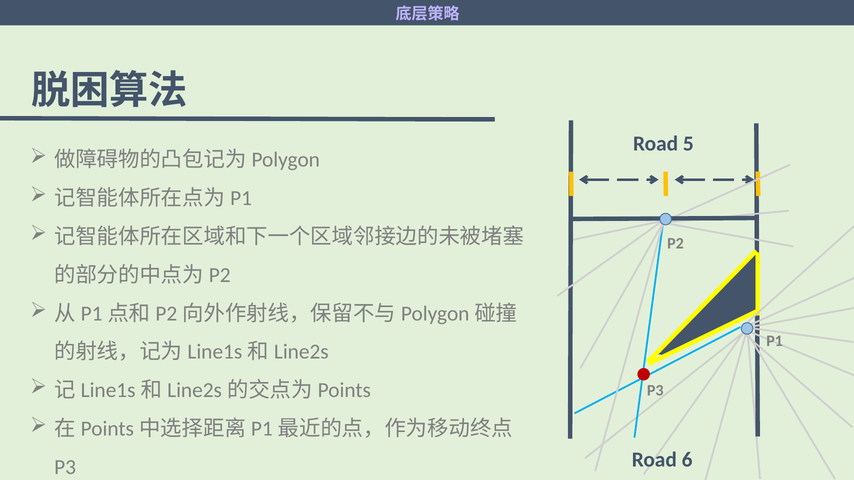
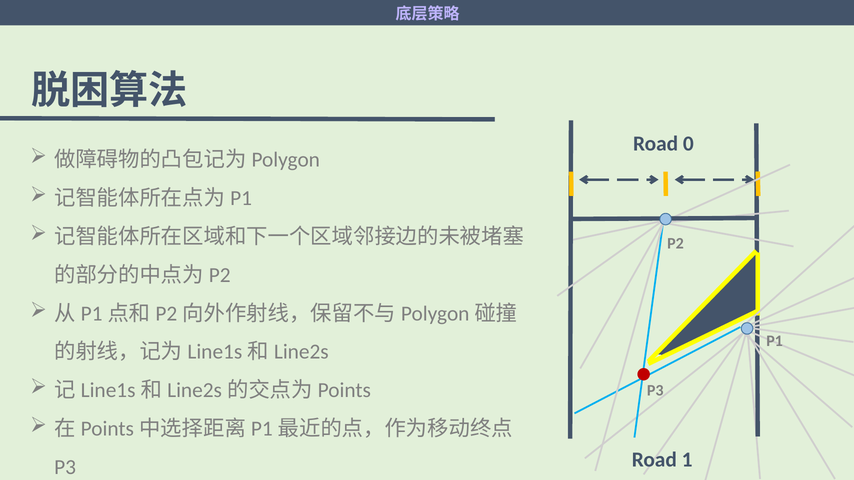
5: 5 -> 0 (688, 144)
6: 6 -> 1 (687, 460)
